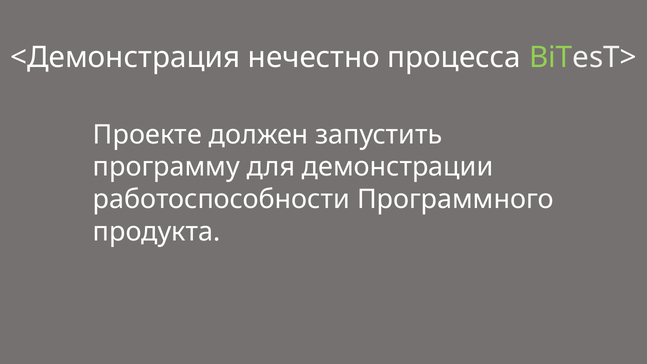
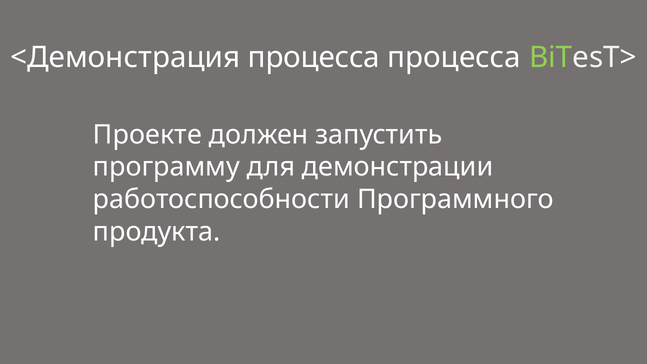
<Демонстрация нечестно: нечестно -> процесса (314, 58)
